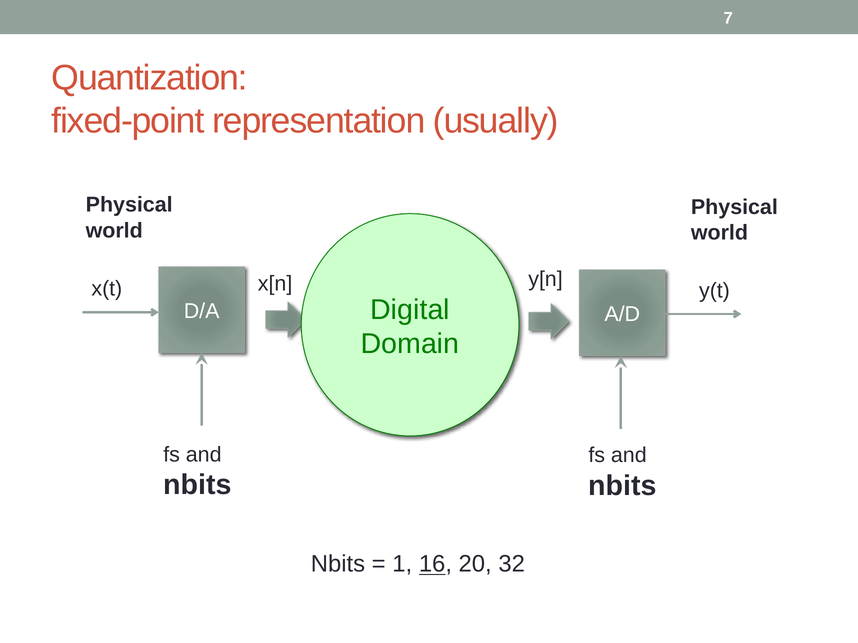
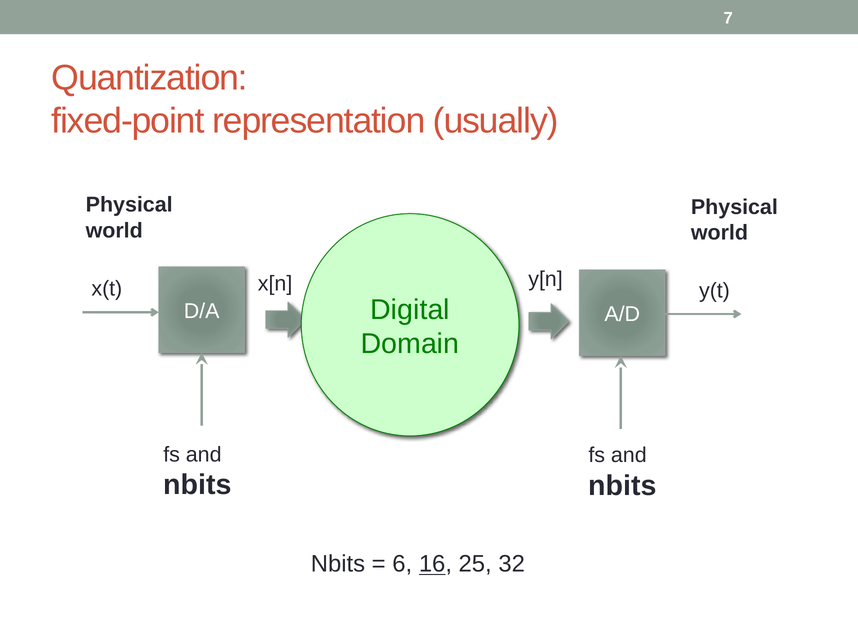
1: 1 -> 6 (402, 564)
20: 20 -> 25 (475, 564)
